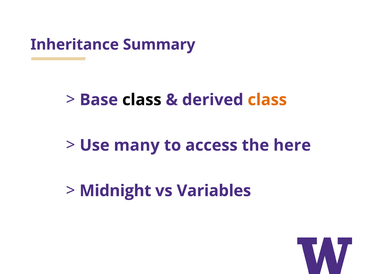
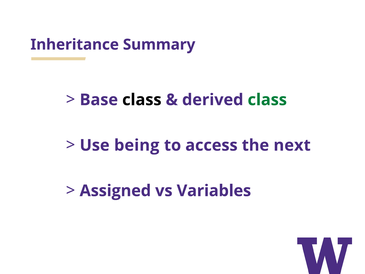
class colour: orange -> green (267, 100)
many: many -> being (137, 145)
here: here -> next (292, 145)
Midnight: Midnight -> Assigned (115, 191)
